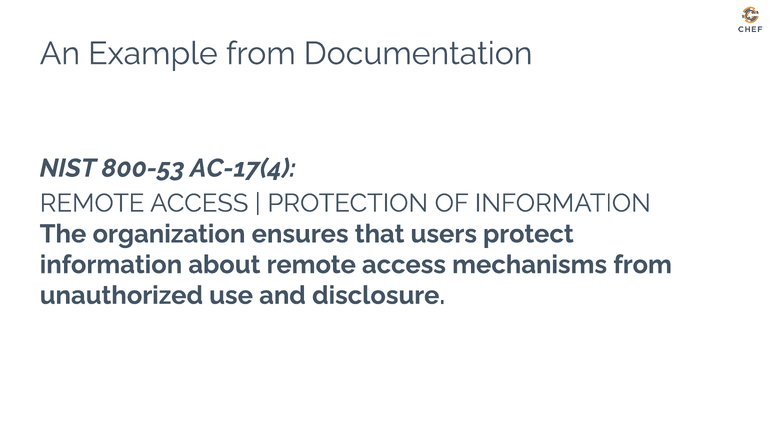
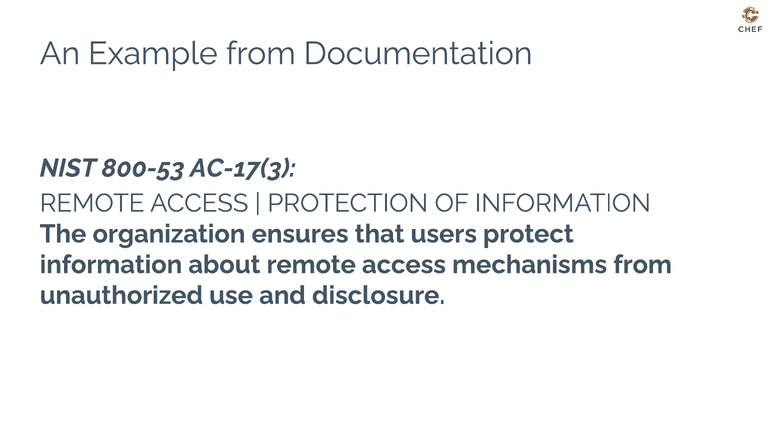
AC-17(4: AC-17(4 -> AC-17(3 (243, 168)
